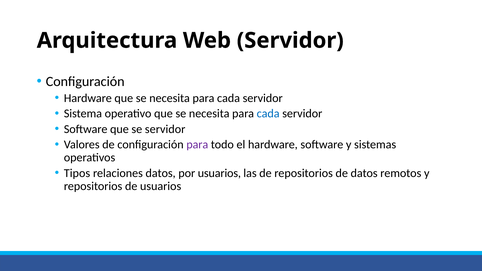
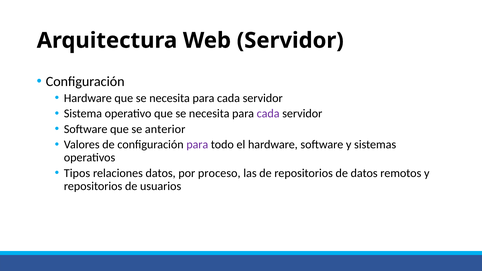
cada colour: blue -> purple (268, 114)
se servidor: servidor -> anterior (165, 129)
por usuarios: usuarios -> proceso (219, 173)
